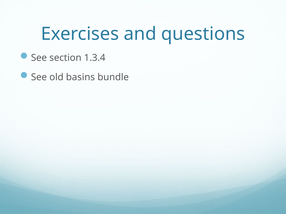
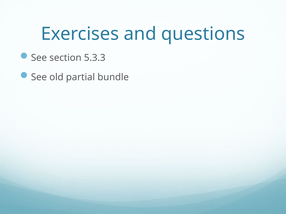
1.3.4: 1.3.4 -> 5.3.3 (95, 58)
basins: basins -> partial (80, 77)
